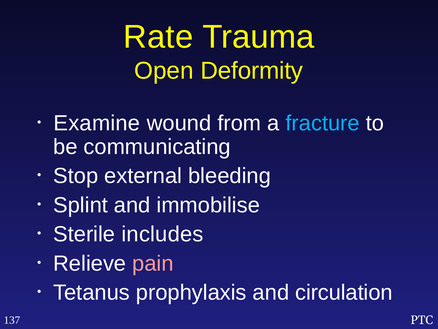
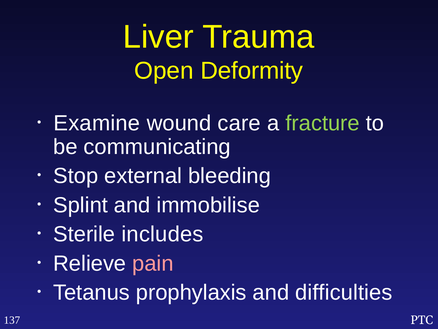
Rate: Rate -> Liver (158, 37)
from: from -> care (239, 123)
fracture colour: light blue -> light green (323, 123)
circulation: circulation -> difficulties (344, 292)
